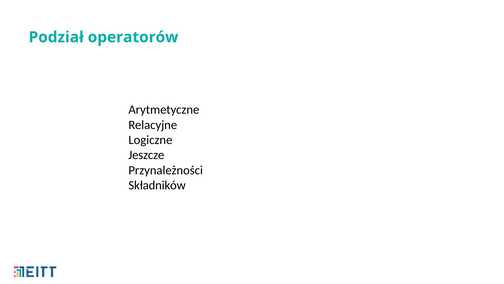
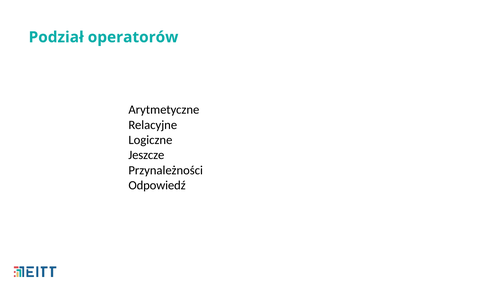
Składników: Składników -> Odpowiedź (157, 185)
